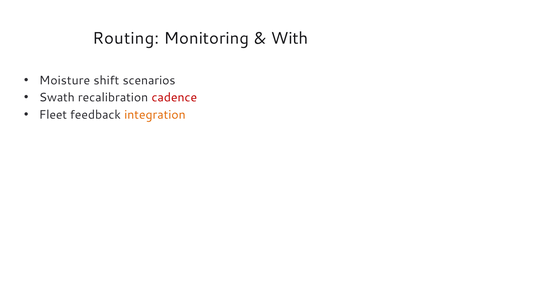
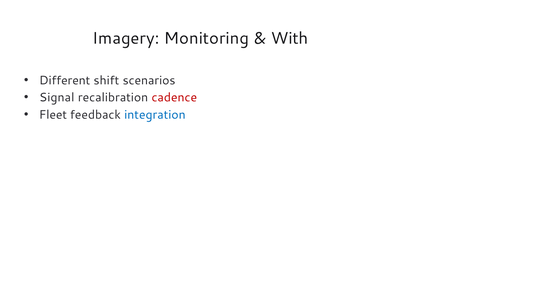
Routing: Routing -> Imagery (126, 38)
Moisture: Moisture -> Different (65, 80)
Swath: Swath -> Signal (57, 97)
integration colour: orange -> blue (155, 115)
